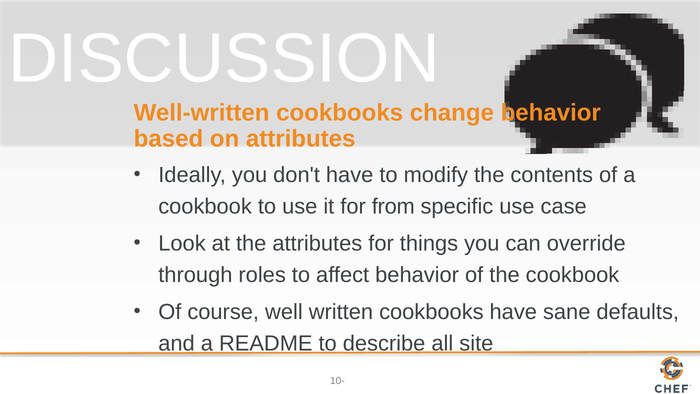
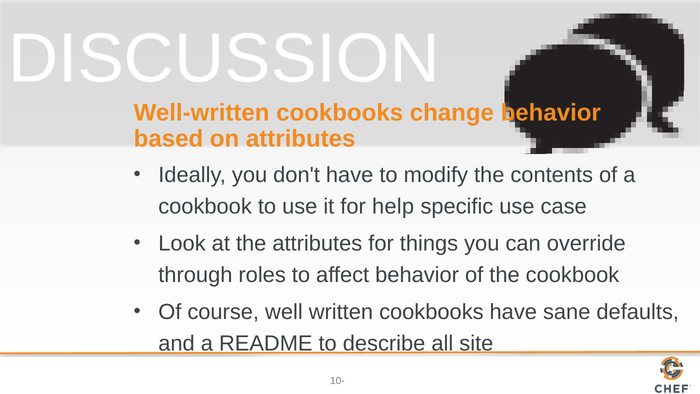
from: from -> help (393, 206)
